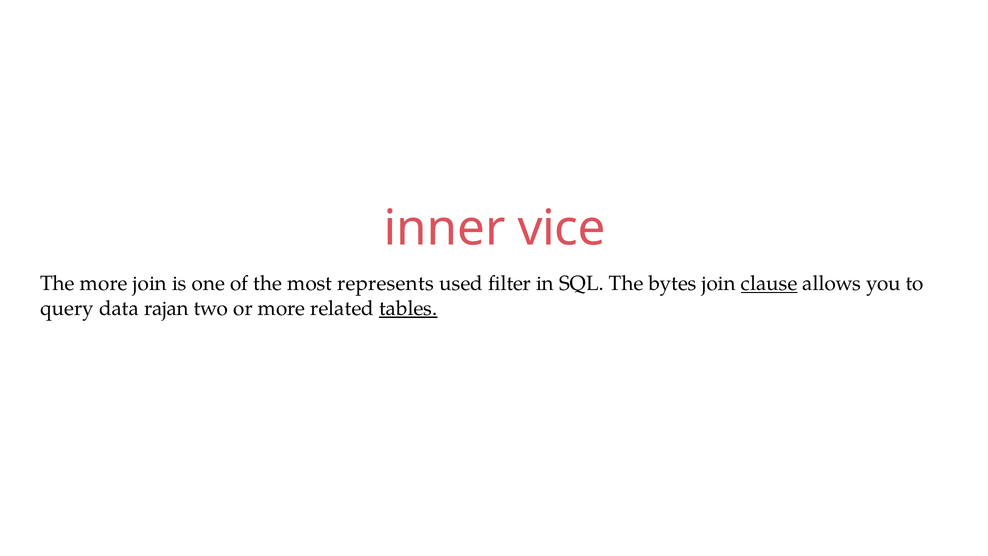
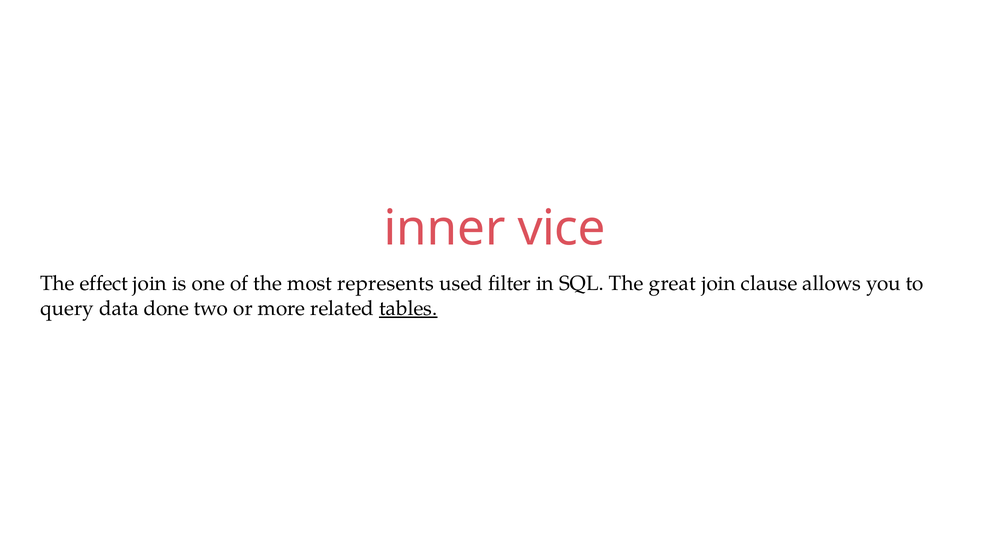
The more: more -> effect (104, 284)
bytes: bytes -> great (672, 284)
clause underline: present -> none (769, 284)
rajan: rajan -> done (166, 308)
